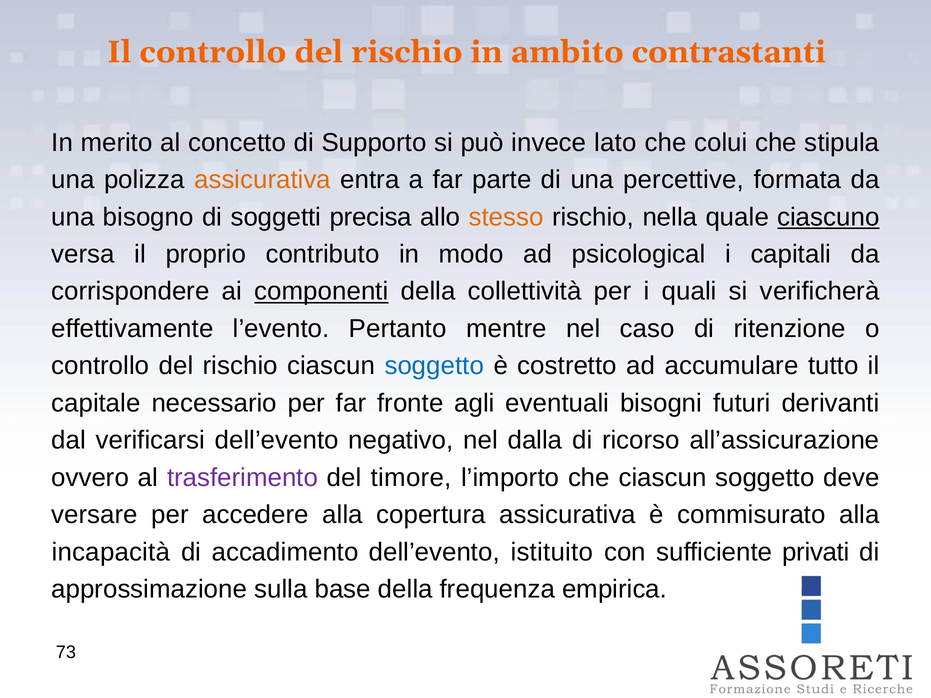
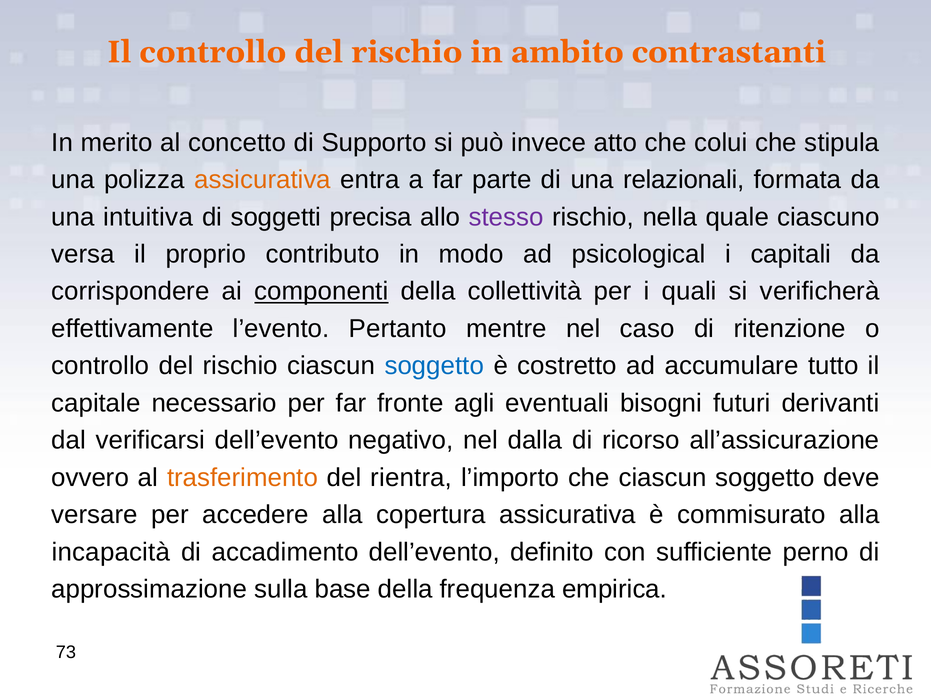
lato: lato -> atto (615, 143)
percettive: percettive -> relazionali (684, 180)
bisogno: bisogno -> intuitiva (148, 217)
stesso colour: orange -> purple (506, 217)
ciascuno underline: present -> none (828, 217)
trasferimento colour: purple -> orange (243, 478)
timore: timore -> rientra (411, 478)
istituito: istituito -> definito (552, 552)
privati: privati -> perno (816, 552)
